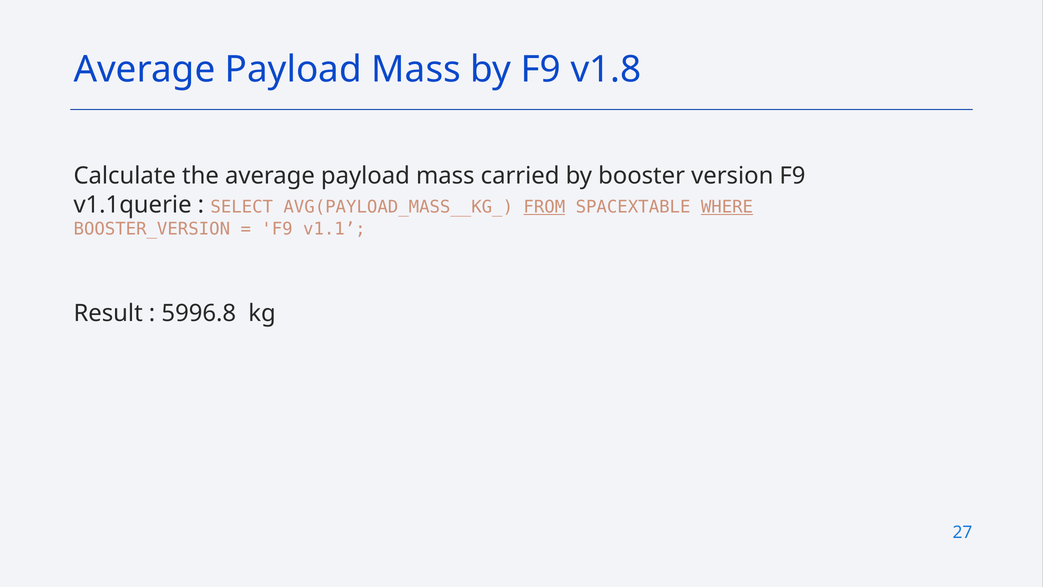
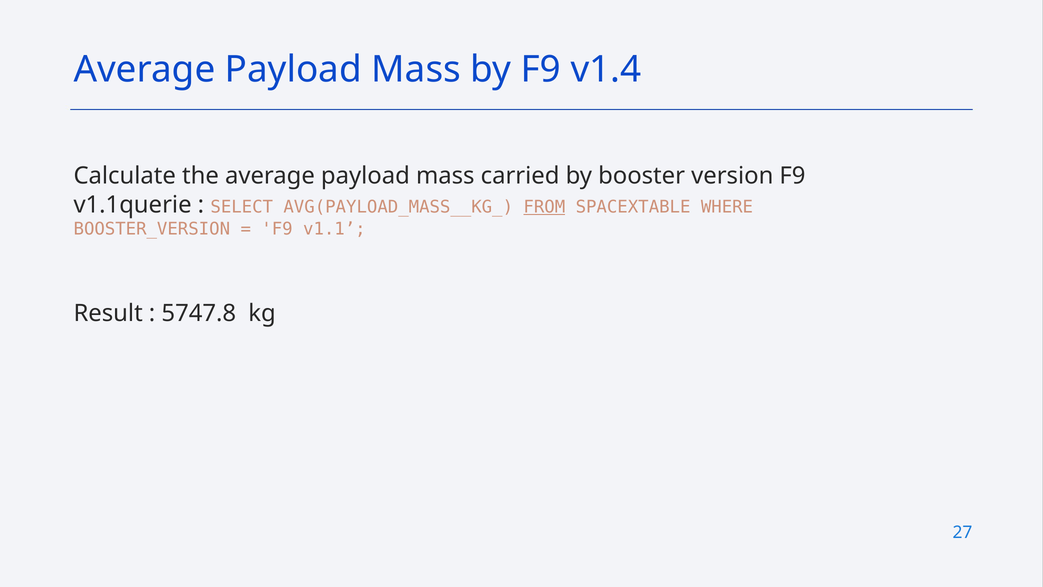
v1.8: v1.8 -> v1.4 (606, 70)
WHERE underline: present -> none (727, 207)
5996.8: 5996.8 -> 5747.8 (199, 313)
